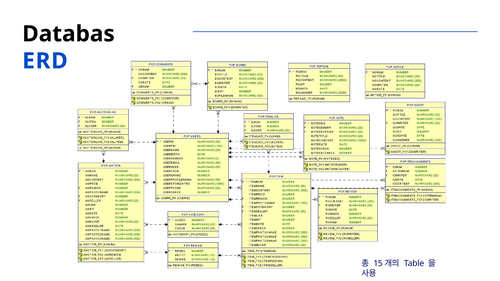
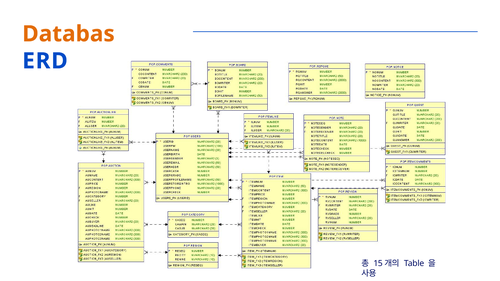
Databas colour: black -> orange (68, 34)
